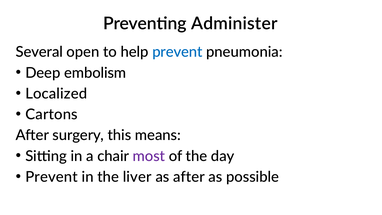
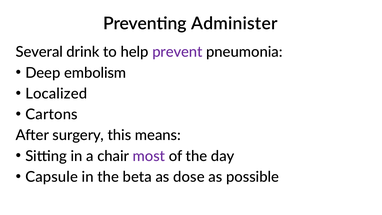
open: open -> drink (83, 52)
prevent colour: blue -> purple (177, 52)
Prevent: Prevent -> Capsule (52, 177)
liver: liver -> beta (137, 177)
as after: after -> dose (189, 177)
